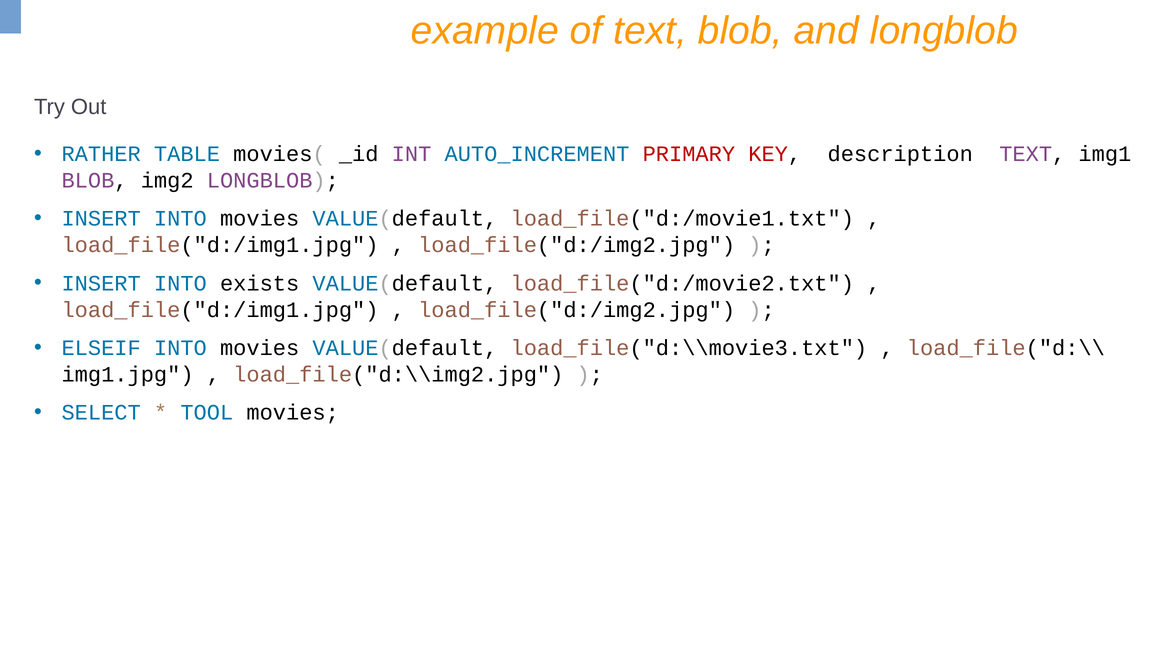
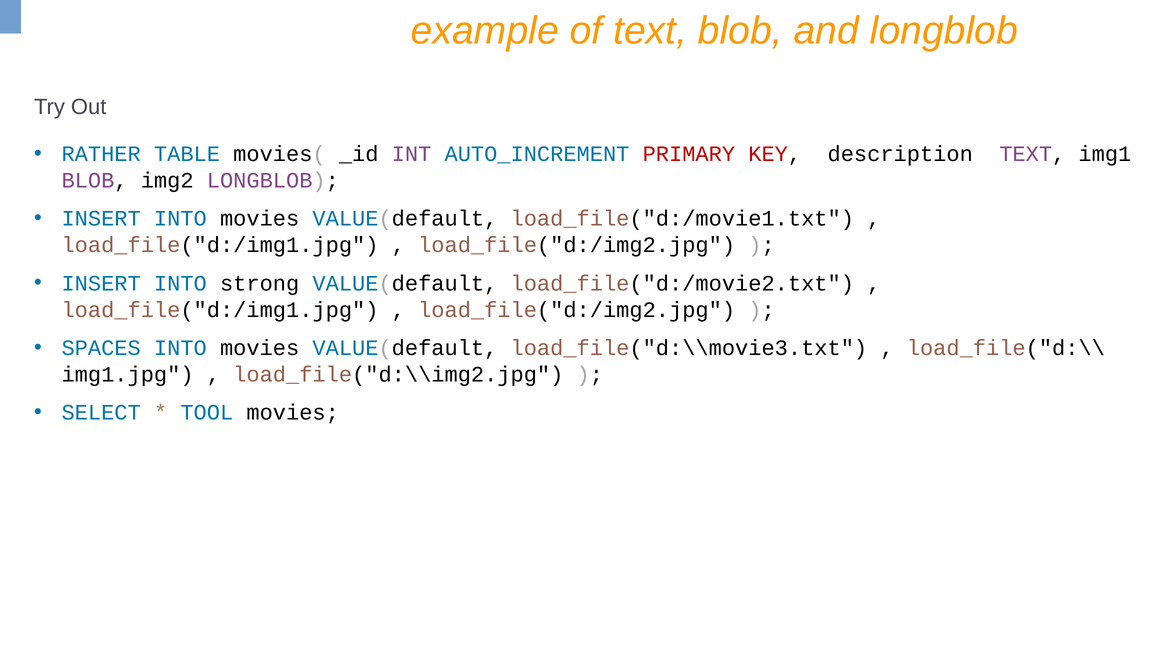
exists: exists -> strong (260, 283)
ELSEIF: ELSEIF -> SPACES (101, 348)
